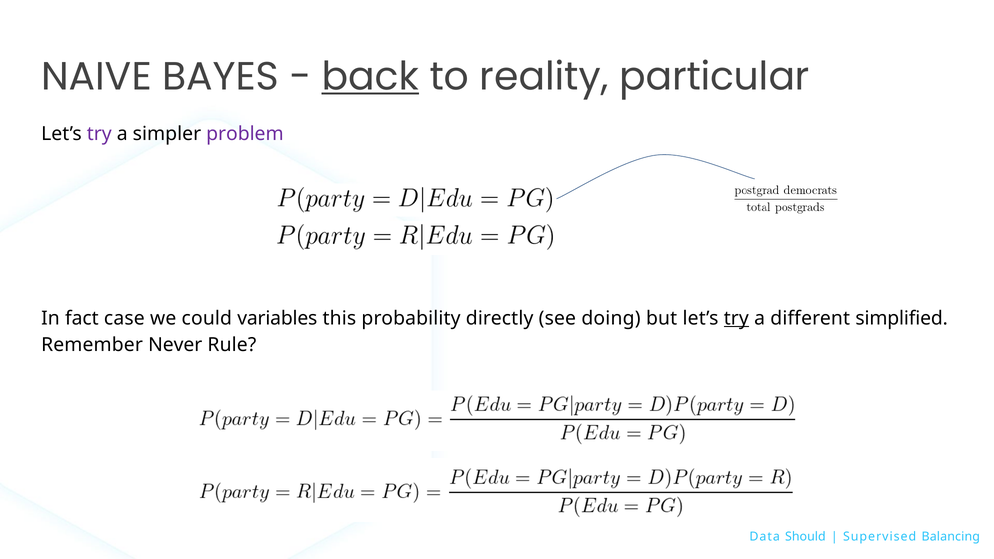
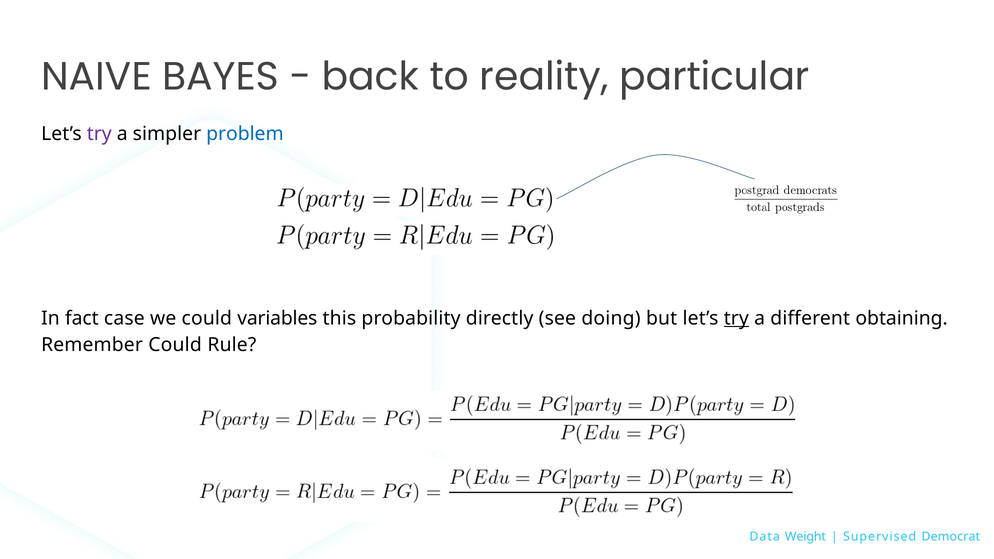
back underline: present -> none (370, 77)
problem colour: purple -> blue (245, 134)
simplified: simplified -> obtaining (902, 318)
Remember Never: Never -> Could (175, 345)
Should: Should -> Weight (805, 537)
Balancing: Balancing -> Democrat (951, 537)
